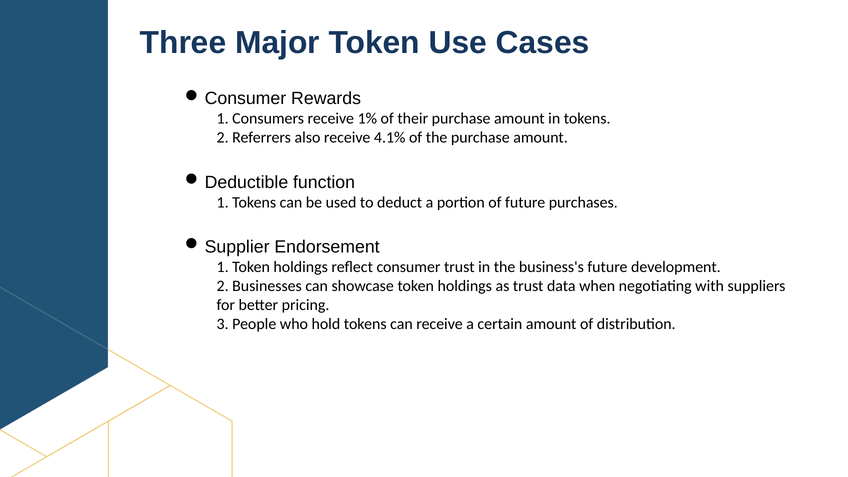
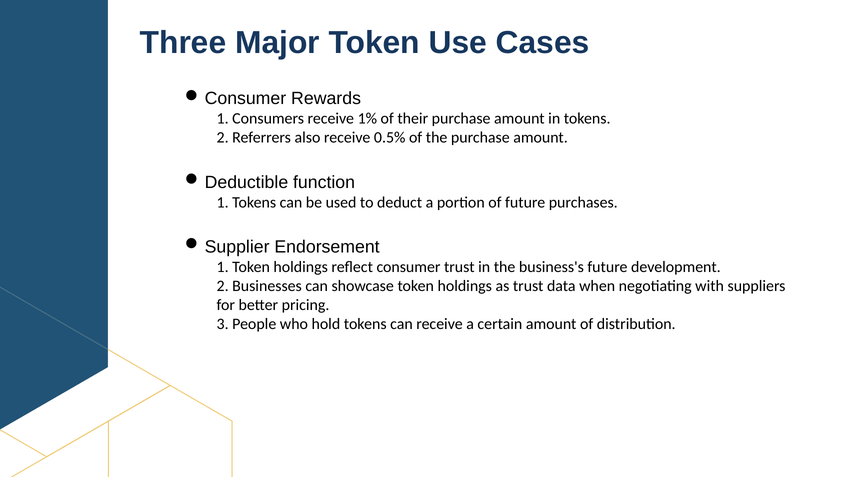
4.1%: 4.1% -> 0.5% (390, 138)
